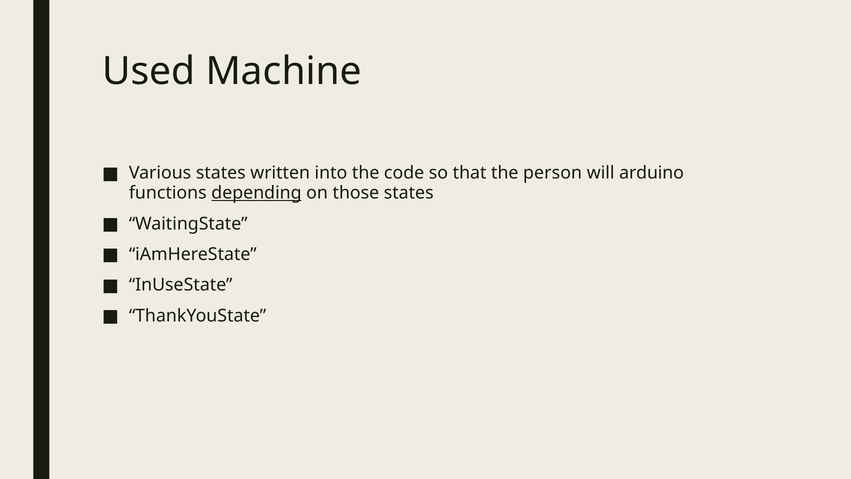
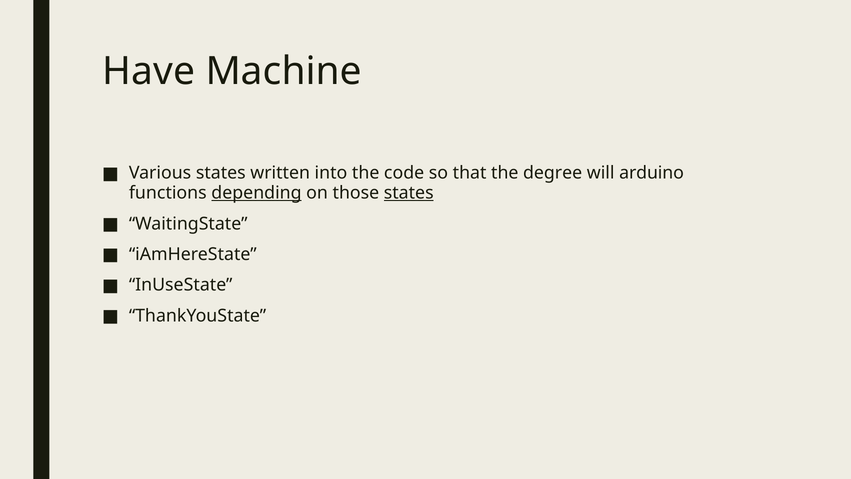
Used: Used -> Have (149, 72)
person: person -> degree (553, 173)
states underline: none -> present (409, 193)
